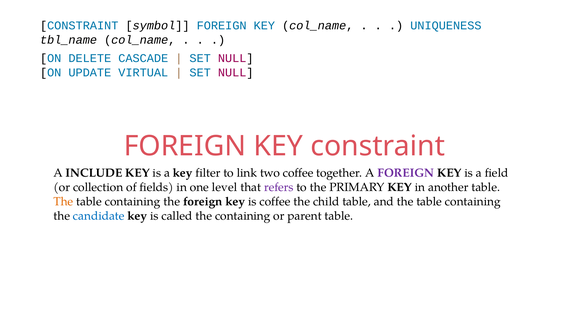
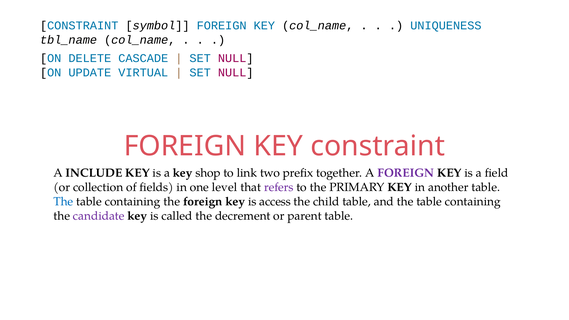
filter: filter -> shop (208, 173)
two coffee: coffee -> prefix (298, 173)
The colour: orange -> blue (63, 202)
is coffee: coffee -> access (275, 202)
candidate colour: blue -> purple (99, 216)
the containing: containing -> decrement (243, 216)
